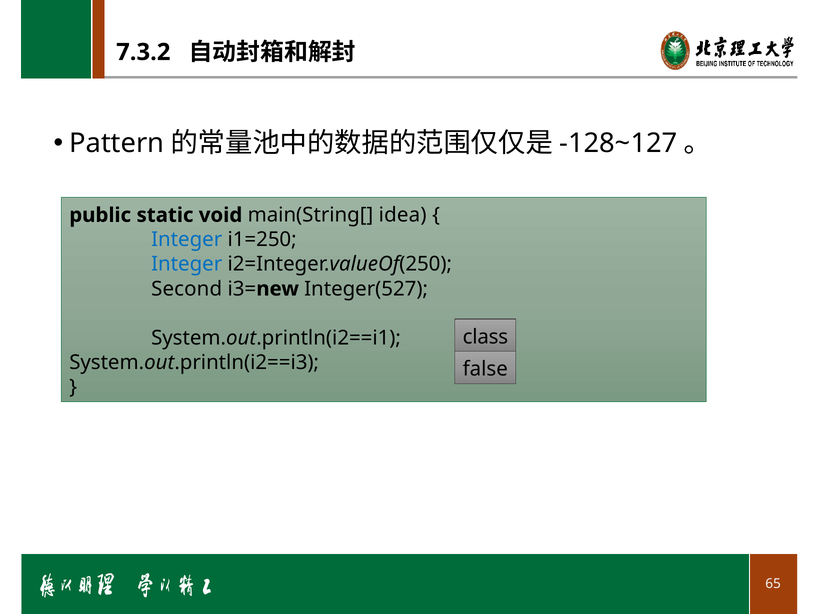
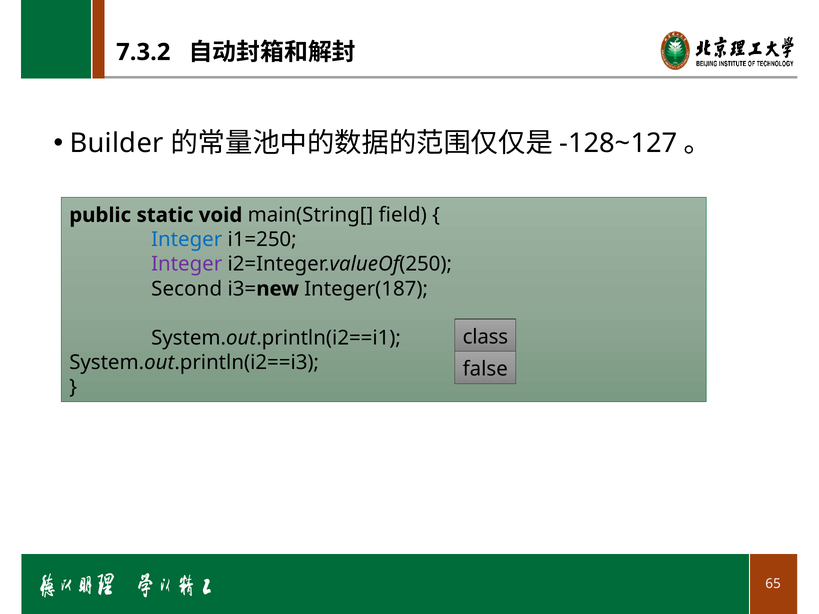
Pattern: Pattern -> Builder (117, 143)
idea: idea -> field (403, 215)
Integer colour: blue -> purple (187, 264)
Integer(527: Integer(527 -> Integer(187 (366, 289)
